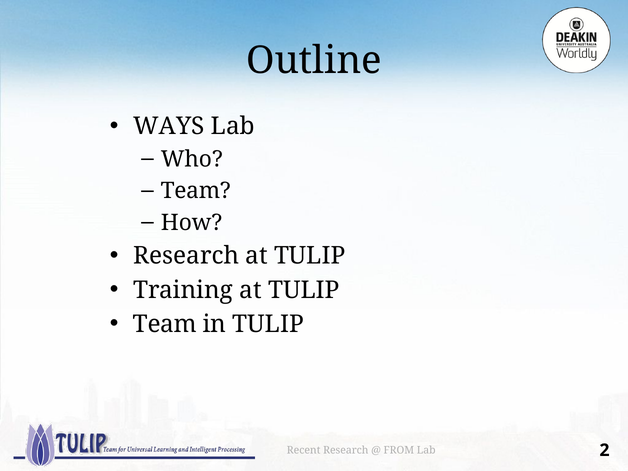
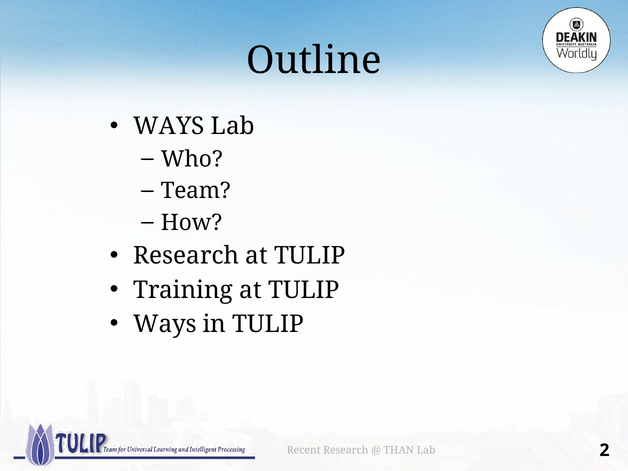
Team: Team -> Ways (165, 324)
FROM: FROM -> THAN (399, 450)
